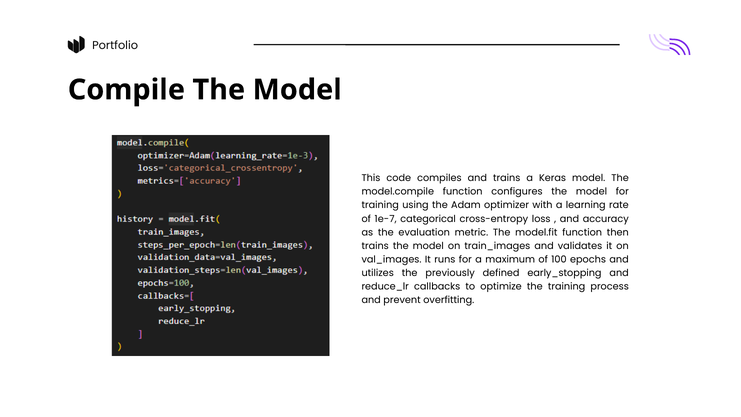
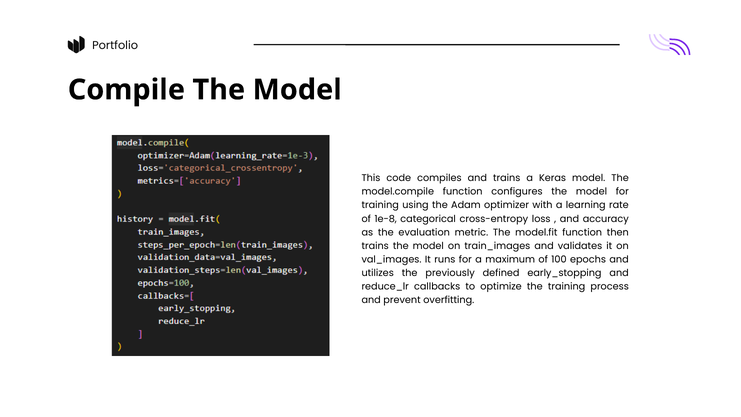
1e-7: 1e-7 -> 1e-8 (386, 219)
